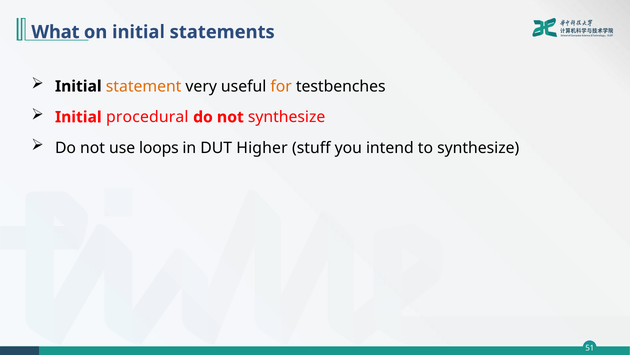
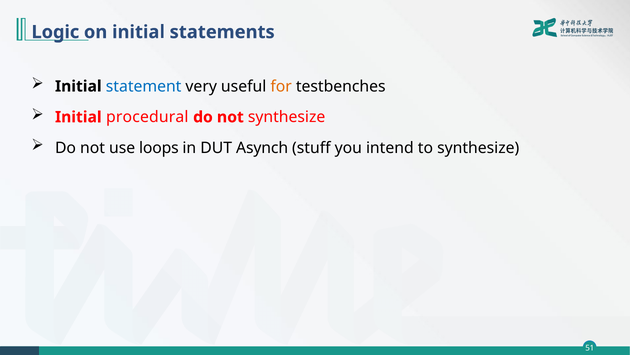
What: What -> Logic (55, 32)
statement colour: orange -> blue (144, 86)
Higher: Higher -> Asynch (262, 148)
